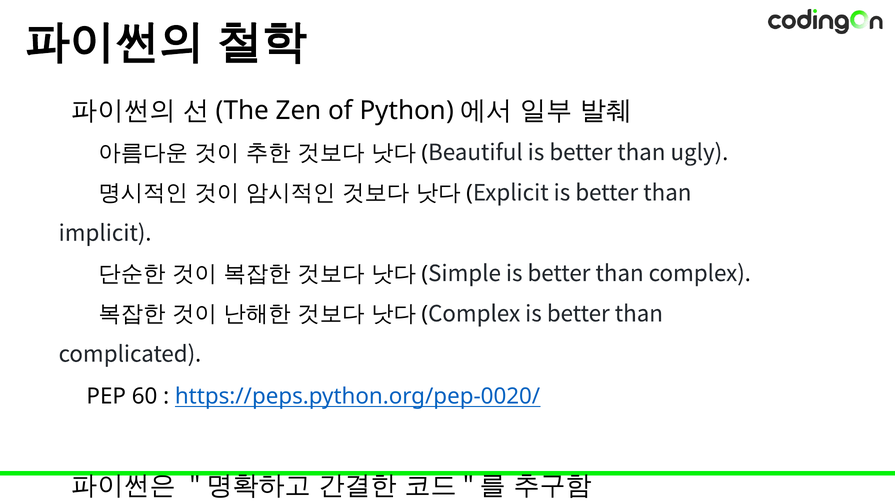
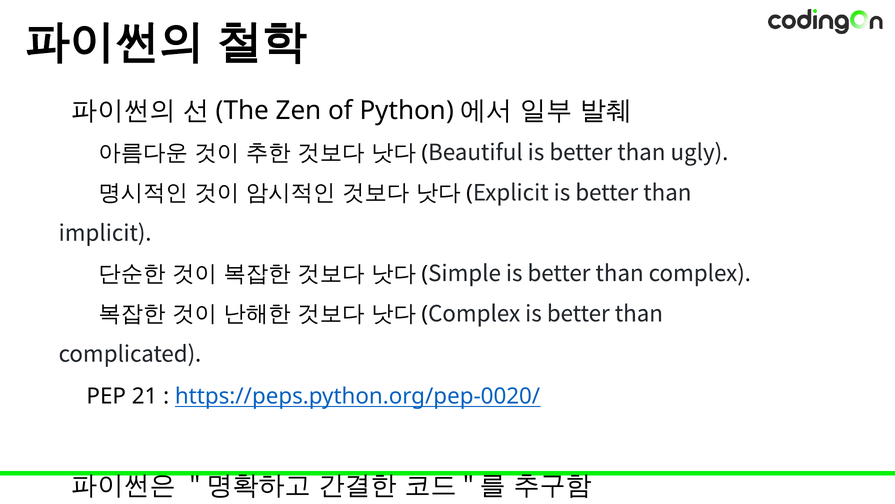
60: 60 -> 21 (145, 396)
